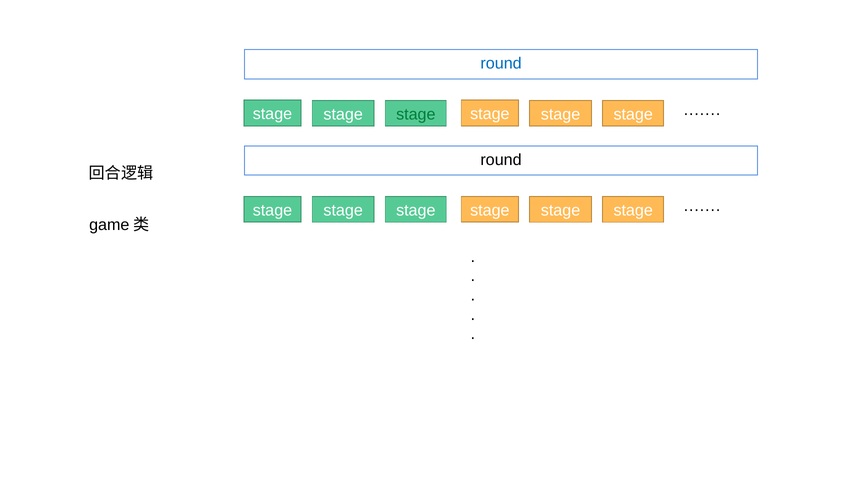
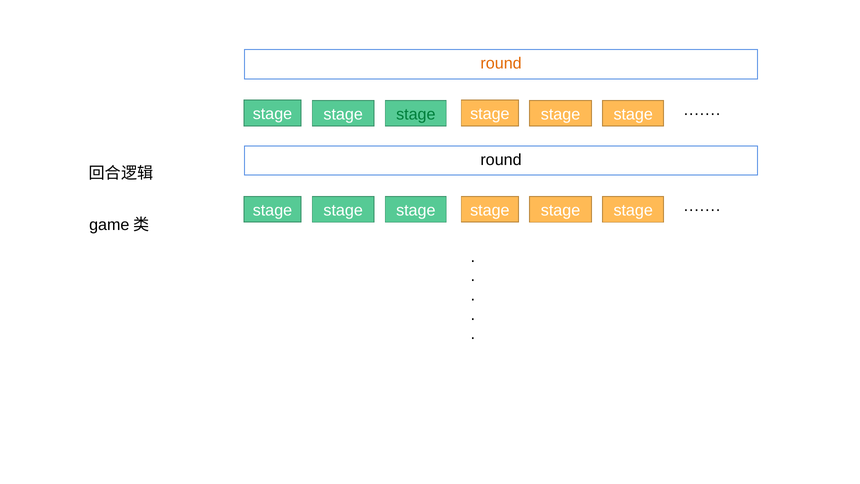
round colour: blue -> orange (501, 64)
